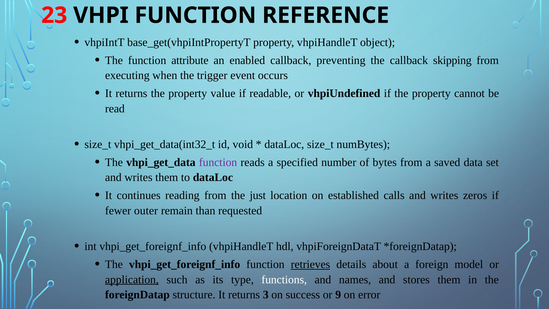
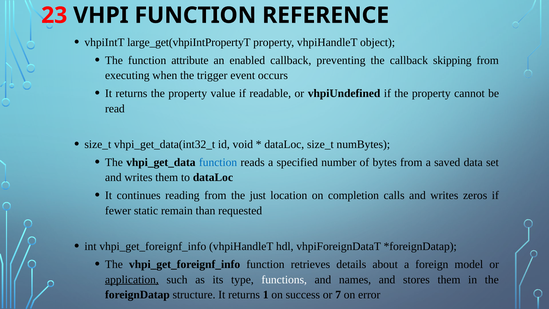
base_get(vhpiIntPropertyT: base_get(vhpiIntPropertyT -> large_get(vhpiIntPropertyT (189, 42)
function colour: purple -> blue (218, 162)
established: established -> completion (354, 195)
outer: outer -> static (146, 210)
retrieves underline: present -> none (310, 264)
3: 3 -> 1 (266, 294)
9: 9 -> 7 (338, 294)
